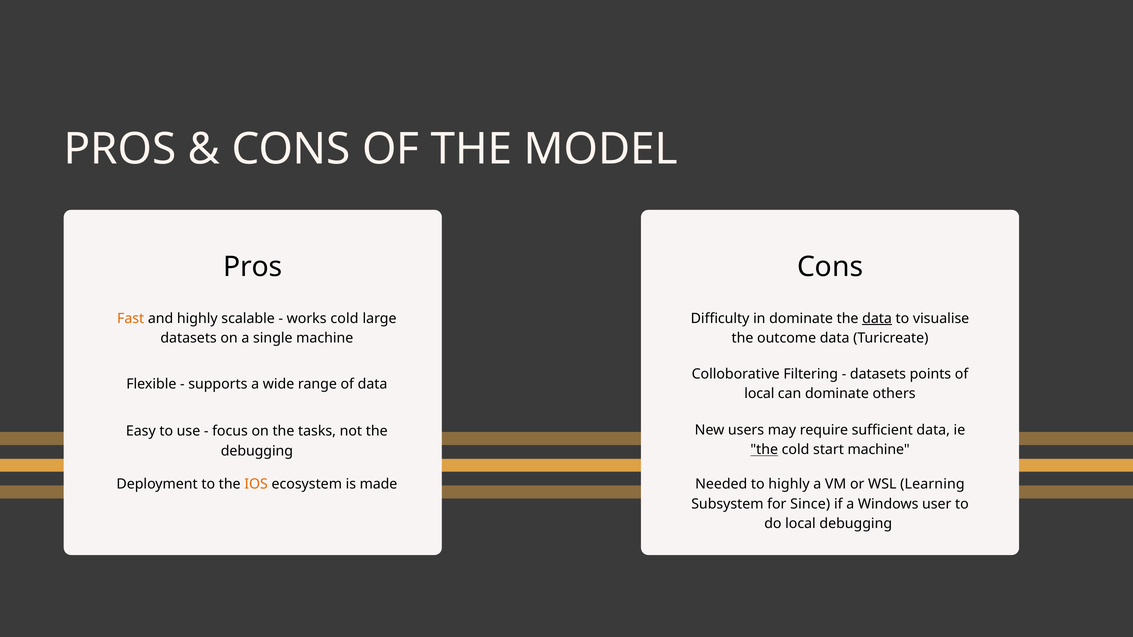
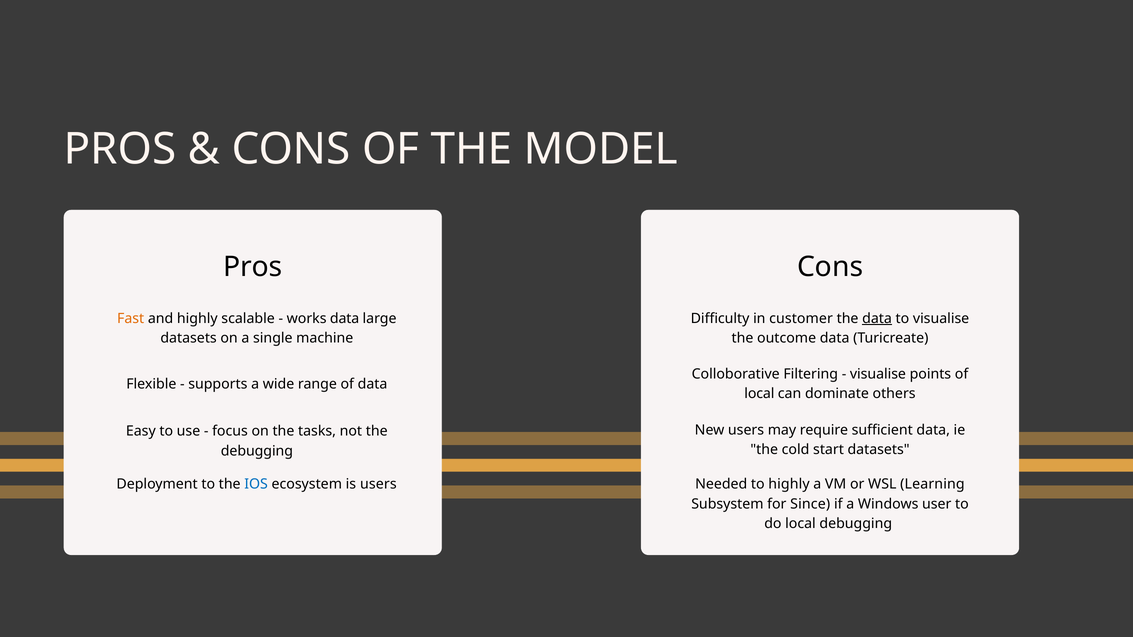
works cold: cold -> data (345, 319)
in dominate: dominate -> customer (801, 319)
datasets: datasets -> visualise (878, 374)
the underline: present -> none (764, 450)
start machine: machine -> datasets (879, 450)
IOS colour: orange -> blue (256, 484)
is made: made -> users (378, 484)
